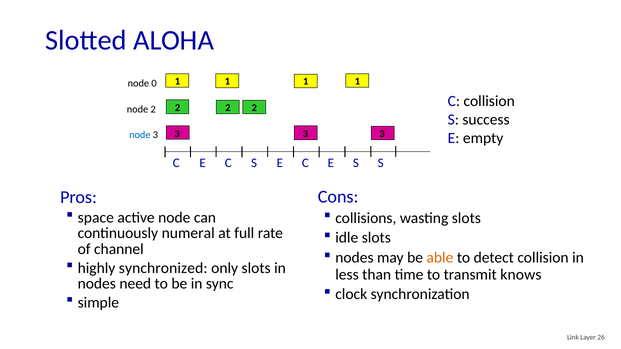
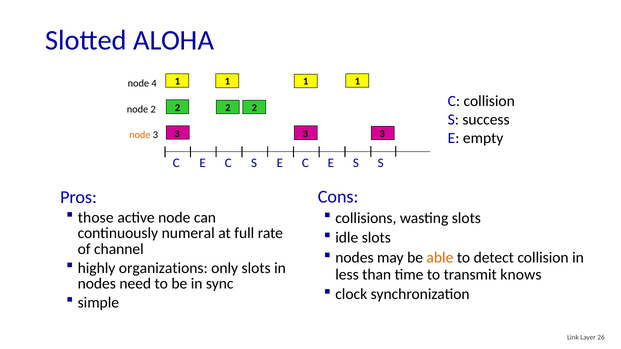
0: 0 -> 4 (154, 83)
node colour: blue -> orange (140, 135)
space: space -> those (96, 218)
synchronized: synchronized -> organizations (163, 268)
